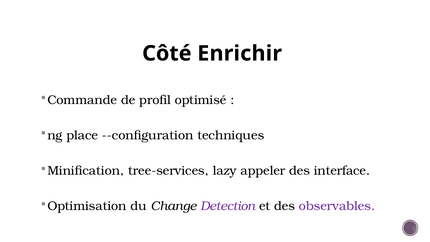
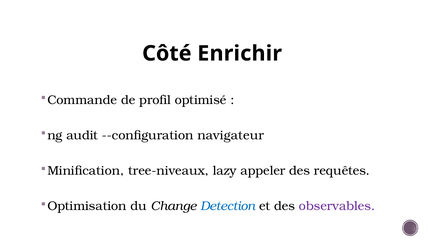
place: place -> audit (82, 135)
techniques: techniques -> navigateur (231, 135)
tree-services: tree-services -> tree-niveaux (168, 171)
interface: interface -> requêtes (342, 171)
Detection colour: purple -> blue (228, 206)
